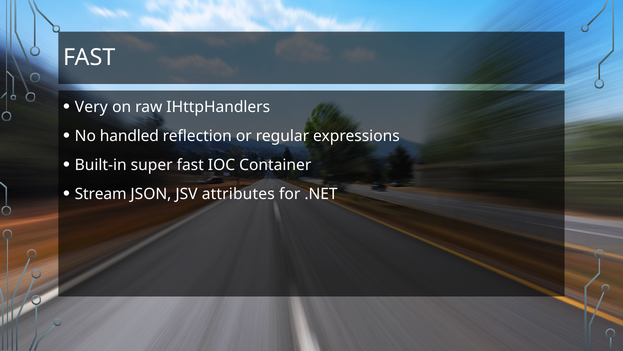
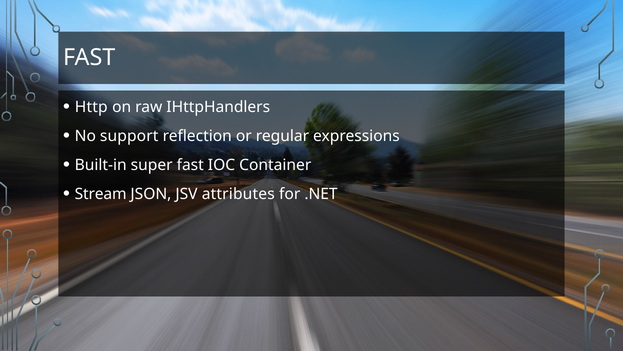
Very: Very -> Http (91, 107)
handled: handled -> support (129, 136)
